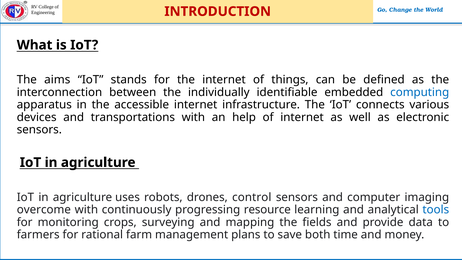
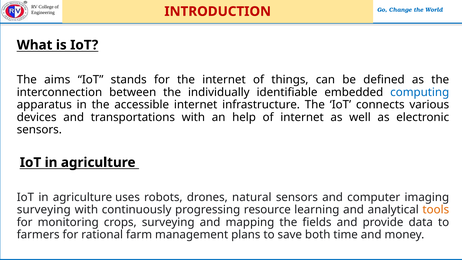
control: control -> natural (252, 197)
overcome: overcome -> surveying (44, 210)
tools colour: blue -> orange (436, 210)
